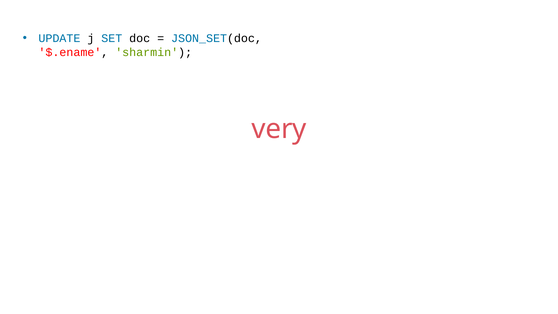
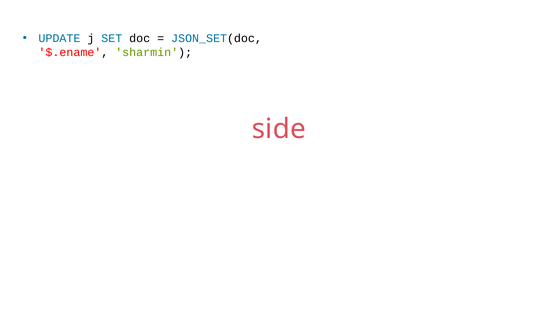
very: very -> side (279, 129)
